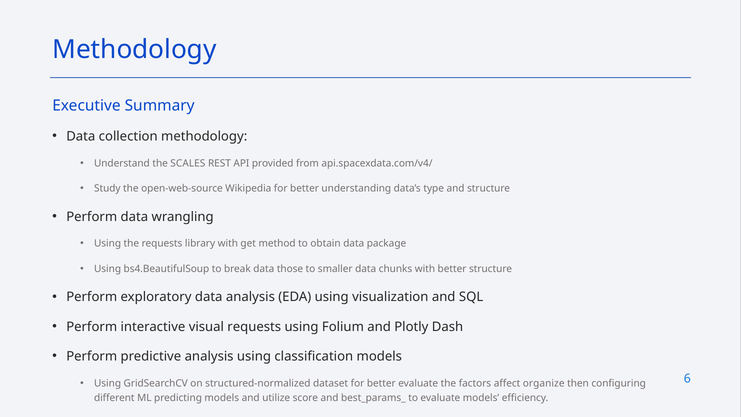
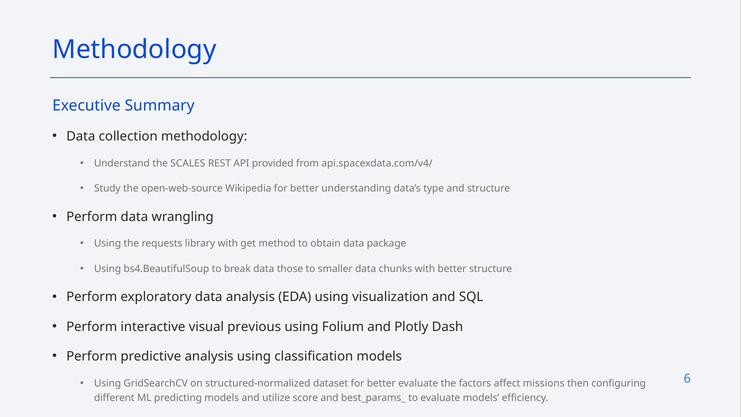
visual requests: requests -> previous (254, 327)
organize: organize -> missions (544, 383)
